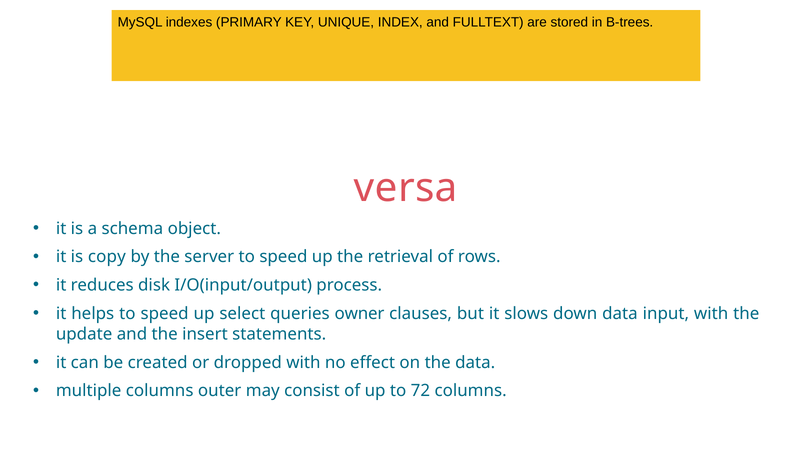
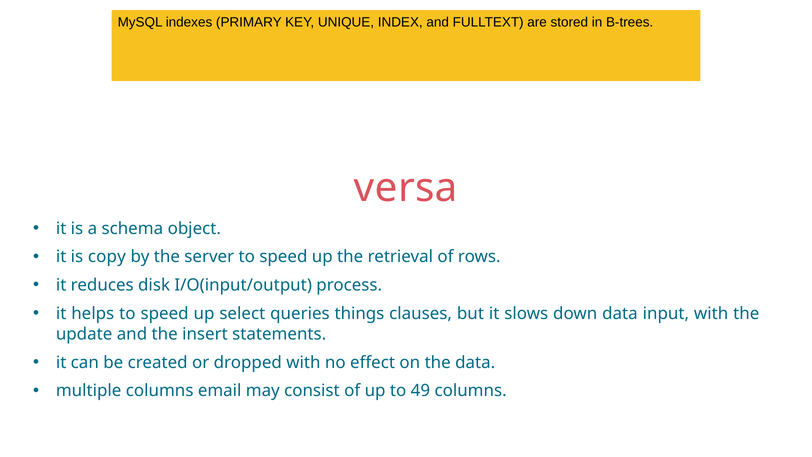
owner: owner -> things (359, 314)
outer: outer -> email (220, 391)
72: 72 -> 49 (420, 391)
